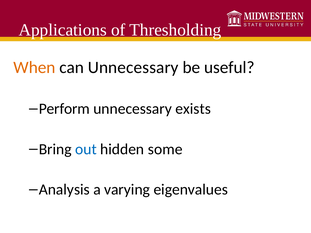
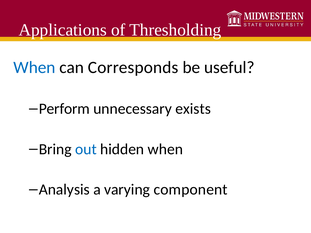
When colour: orange -> blue (35, 68)
can Unnecessary: Unnecessary -> Corresponds (133, 68)
hidden some: some -> when (165, 149)
eigenvalues: eigenvalues -> component (191, 190)
